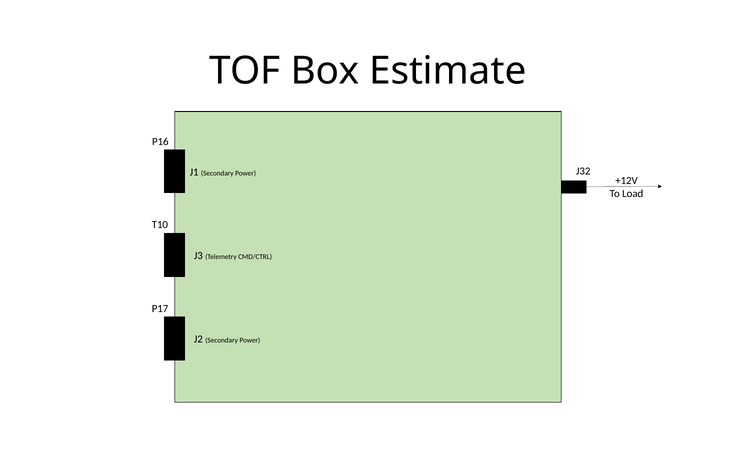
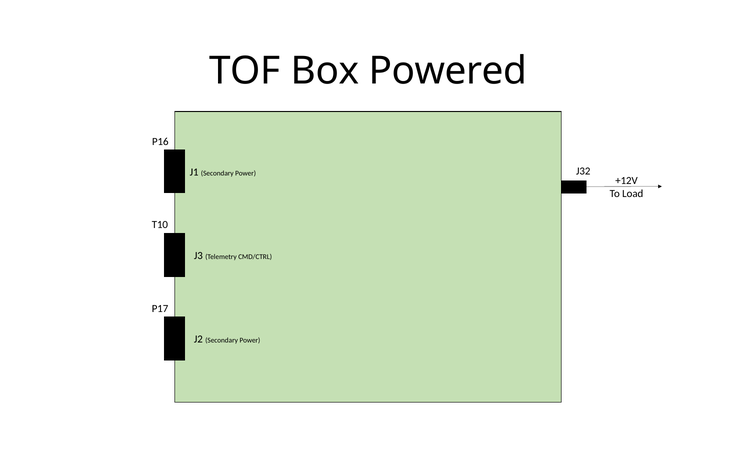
Estimate: Estimate -> Powered (448, 71)
